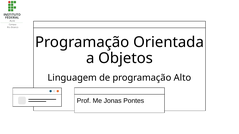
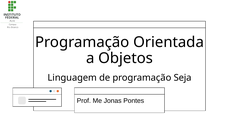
Alto: Alto -> Seja (183, 78)
